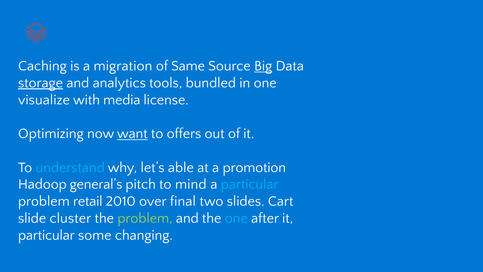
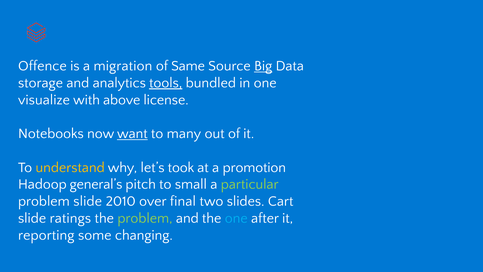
Caching: Caching -> Offence (42, 66)
storage underline: present -> none (41, 83)
tools underline: none -> present (166, 83)
media: media -> above (122, 100)
Optimizing: Optimizing -> Notebooks (51, 133)
offers: offers -> many (184, 133)
understand colour: light blue -> yellow (70, 167)
able: able -> took (181, 167)
mind: mind -> small (191, 184)
particular colour: light blue -> light green (250, 184)
problem retail: retail -> slide (88, 201)
cluster: cluster -> ratings (70, 218)
particular: particular -> reporting (46, 235)
